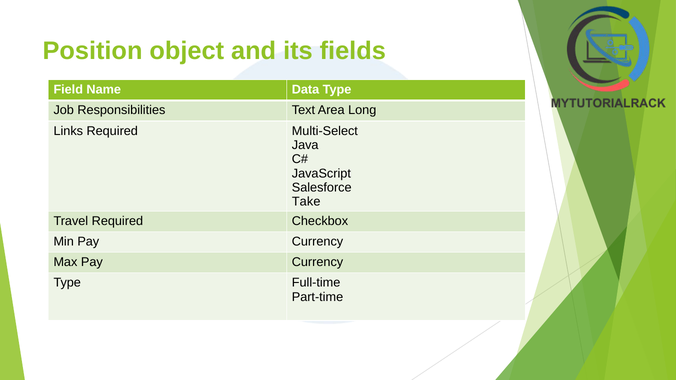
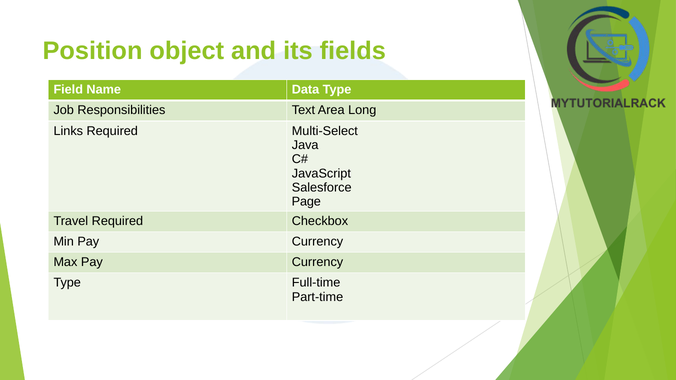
Take: Take -> Page (306, 202)
